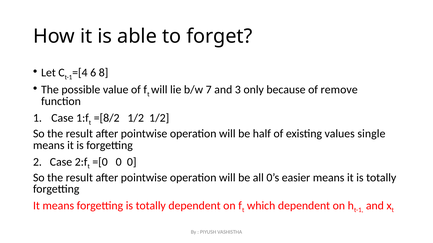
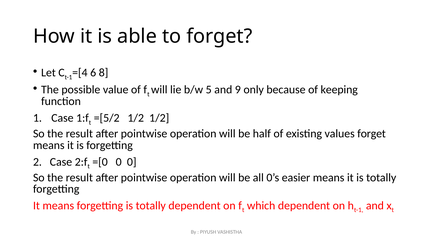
7: 7 -> 5 (209, 90)
3: 3 -> 9 (238, 90)
remove: remove -> keeping (339, 90)
=[8/2: =[8/2 -> =[5/2 (107, 118)
values single: single -> forget (372, 134)
